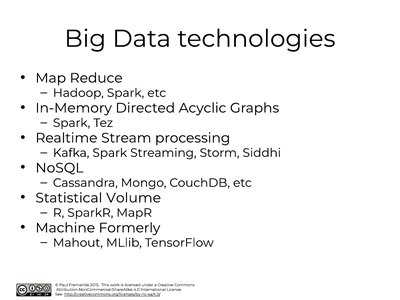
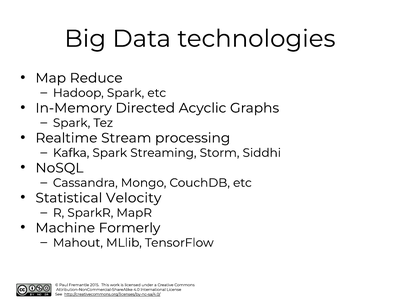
Volume: Volume -> Velocity (134, 198)
